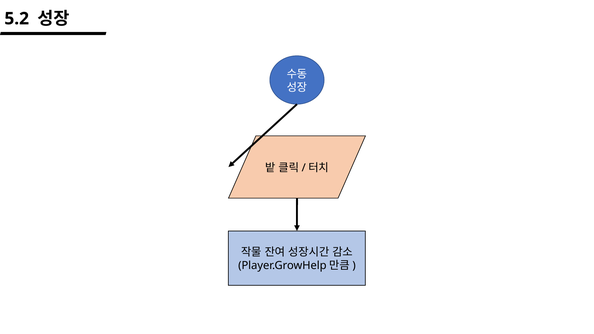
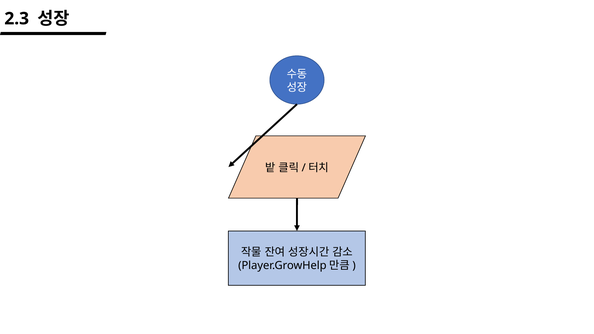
5.2: 5.2 -> 2.3 (17, 19)
